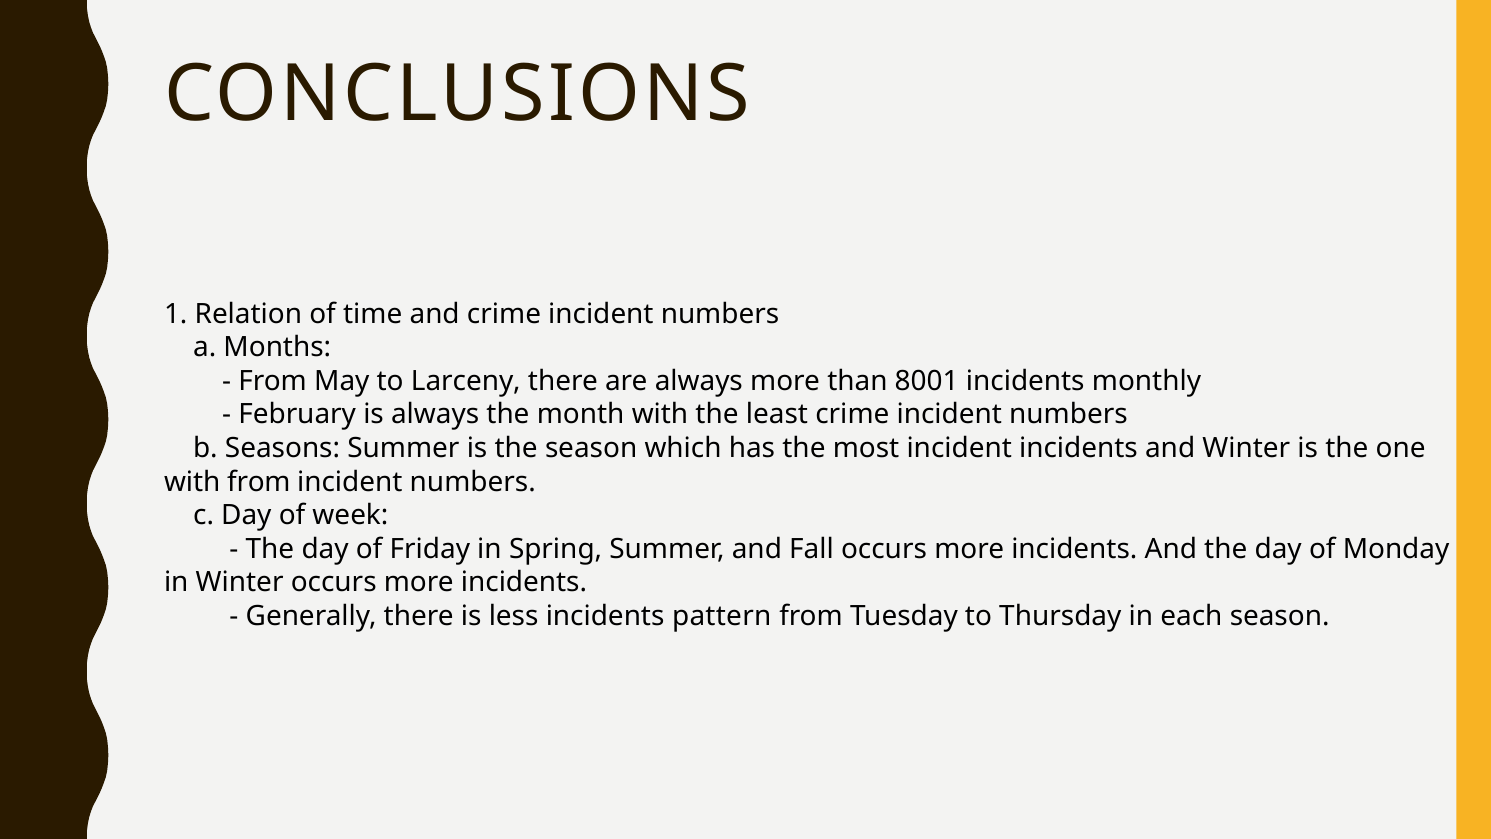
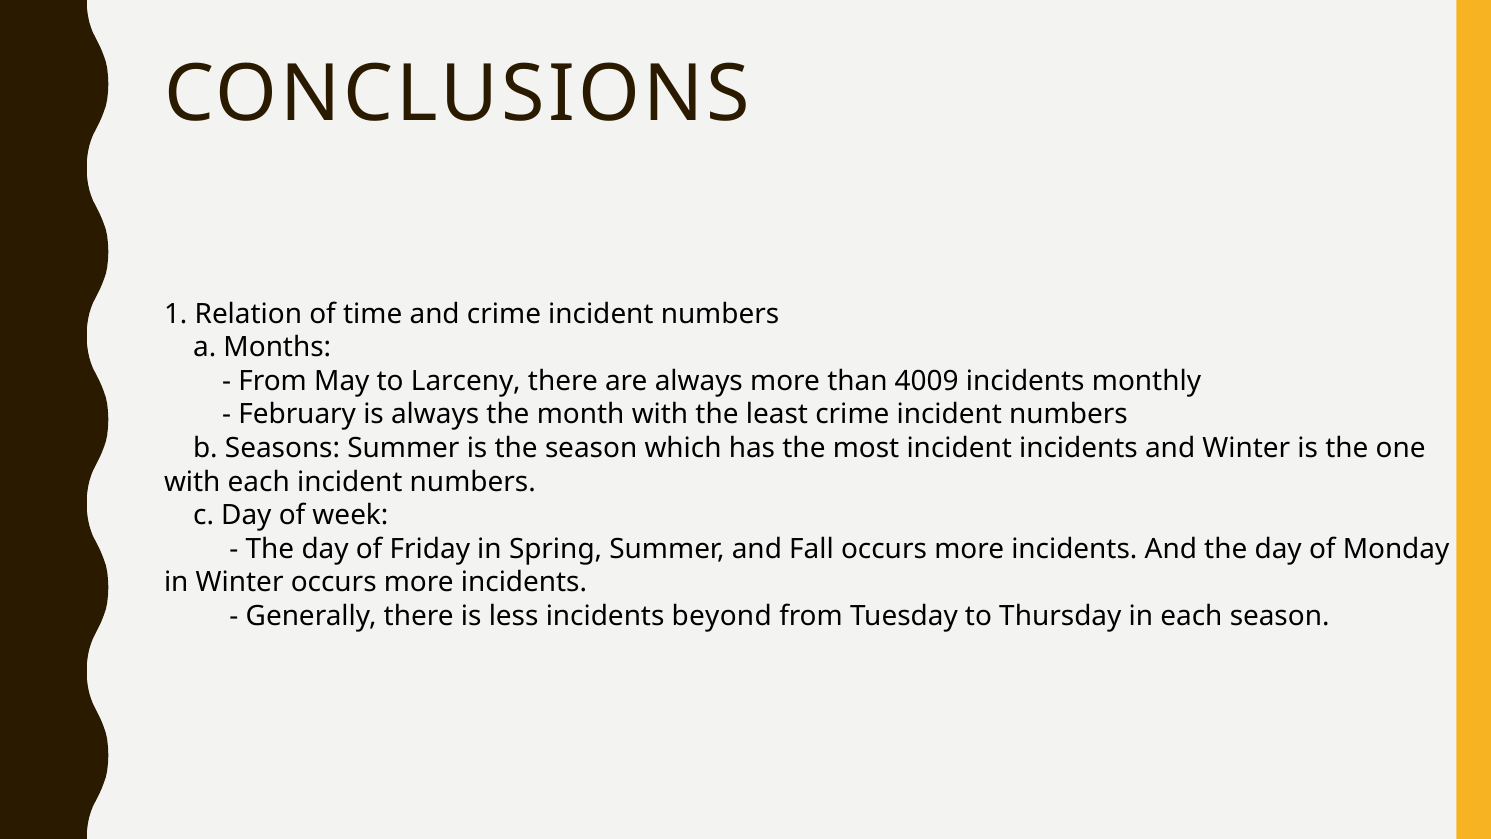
8001: 8001 -> 4009 (927, 381)
with from: from -> each (259, 482)
pattern: pattern -> beyond (722, 616)
